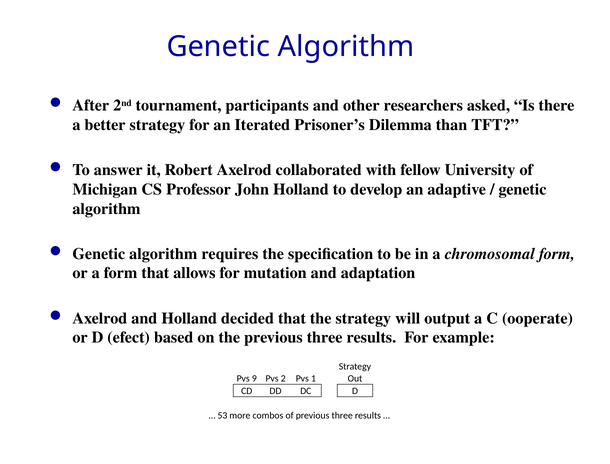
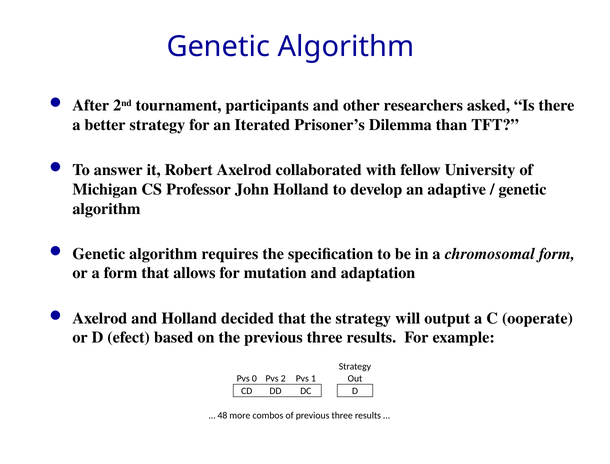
9: 9 -> 0 (254, 379)
53: 53 -> 48 (222, 416)
